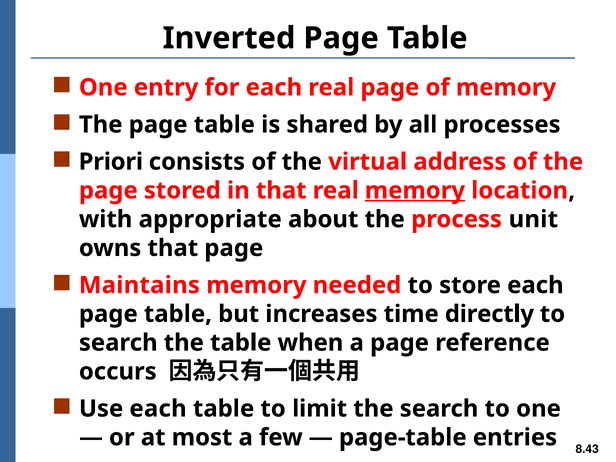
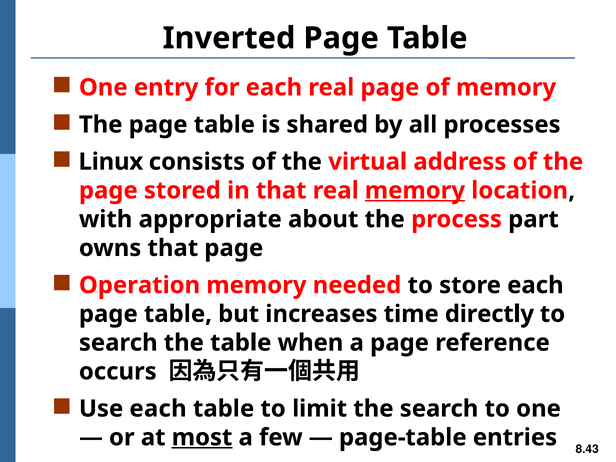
Priori: Priori -> Linux (111, 162)
unit: unit -> part (533, 219)
Maintains: Maintains -> Operation (140, 285)
most underline: none -> present (202, 437)
